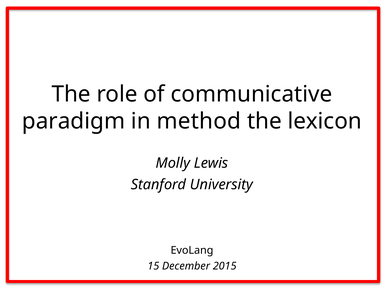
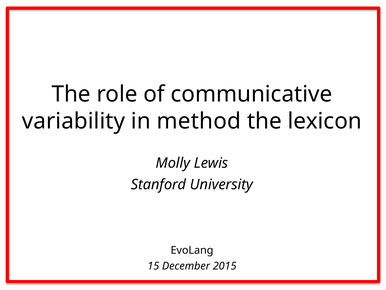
paradigm: paradigm -> variability (74, 121)
